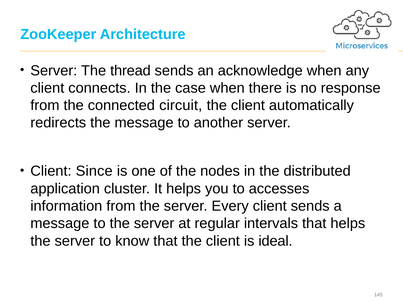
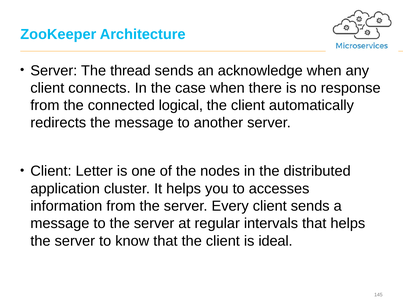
circuit: circuit -> logical (181, 106)
Since: Since -> Letter (94, 171)
